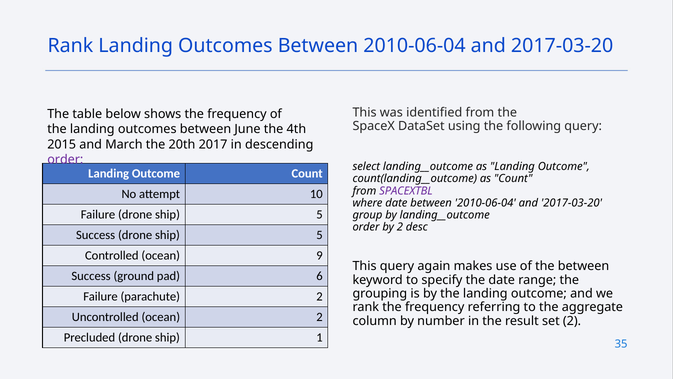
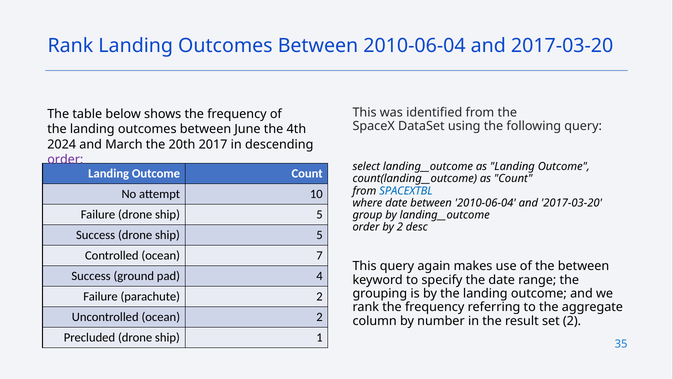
2015: 2015 -> 2024 (62, 144)
SPACEXTBL colour: purple -> blue (406, 191)
9: 9 -> 7 (320, 255)
6: 6 -> 4 (320, 276)
